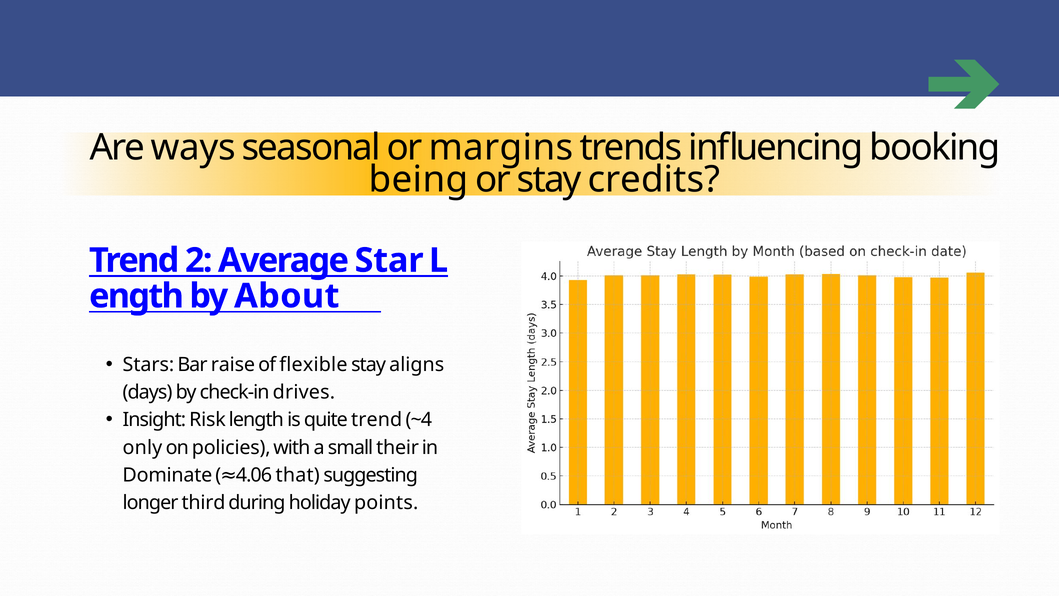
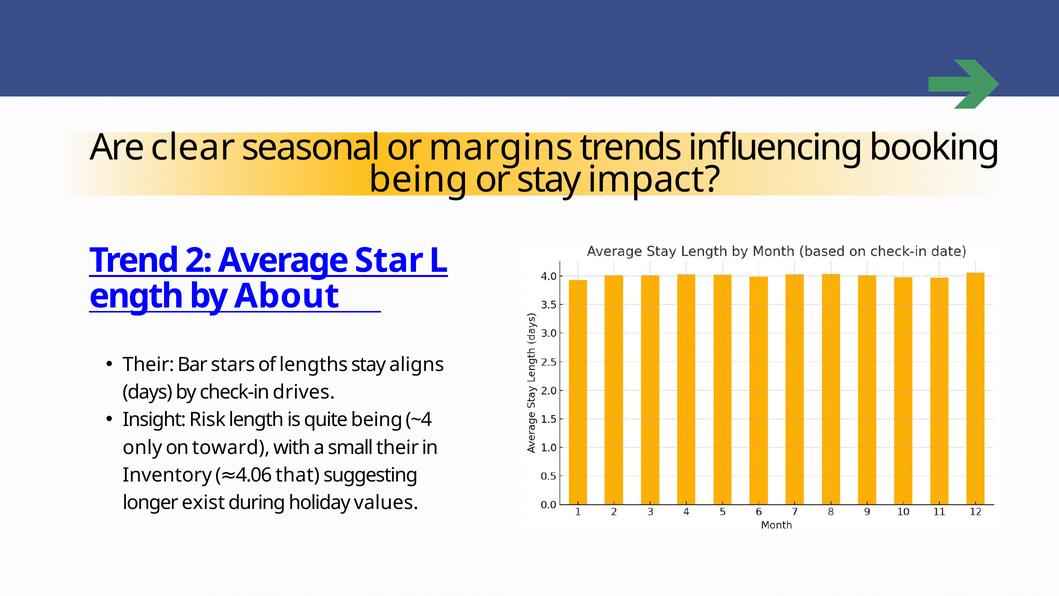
ways: ways -> clear (193, 147)
credits: credits -> impact (654, 179)
Stars: Stars -> Their (148, 364)
raise: raise -> stars (233, 364)
flexible: flexible -> lengths (314, 364)
quite trend: trend -> being (377, 420)
policies: policies -> toward (231, 447)
Dominate: Dominate -> Inventory (167, 475)
third: third -> exist (203, 503)
points: points -> values (386, 503)
